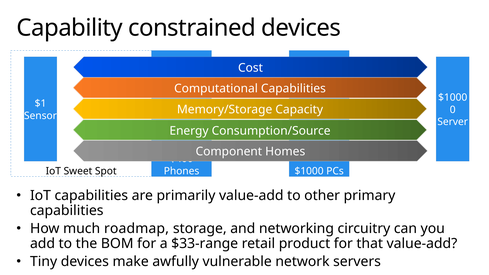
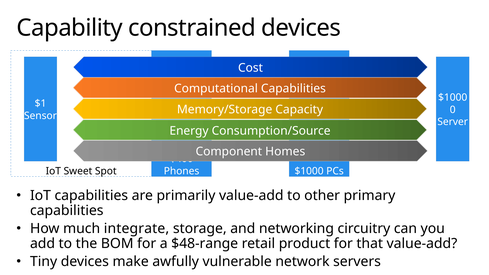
roadmap: roadmap -> integrate (136, 228)
$33-range: $33-range -> $48-range (205, 244)
